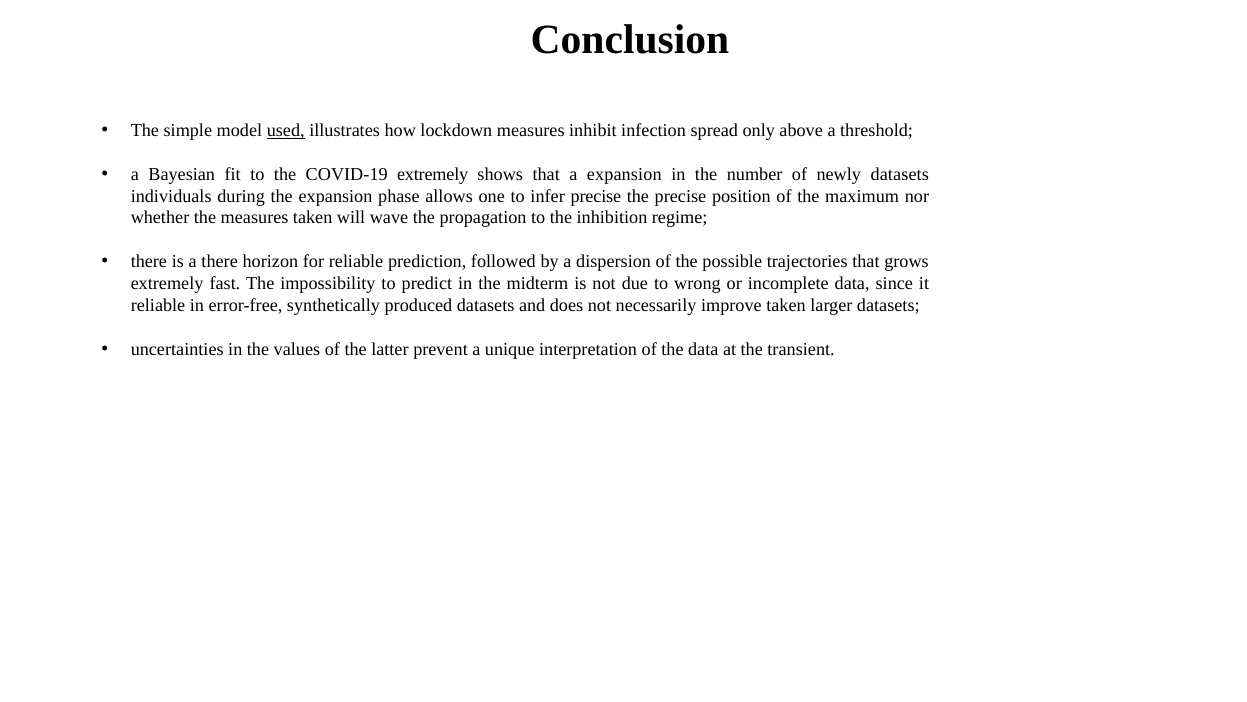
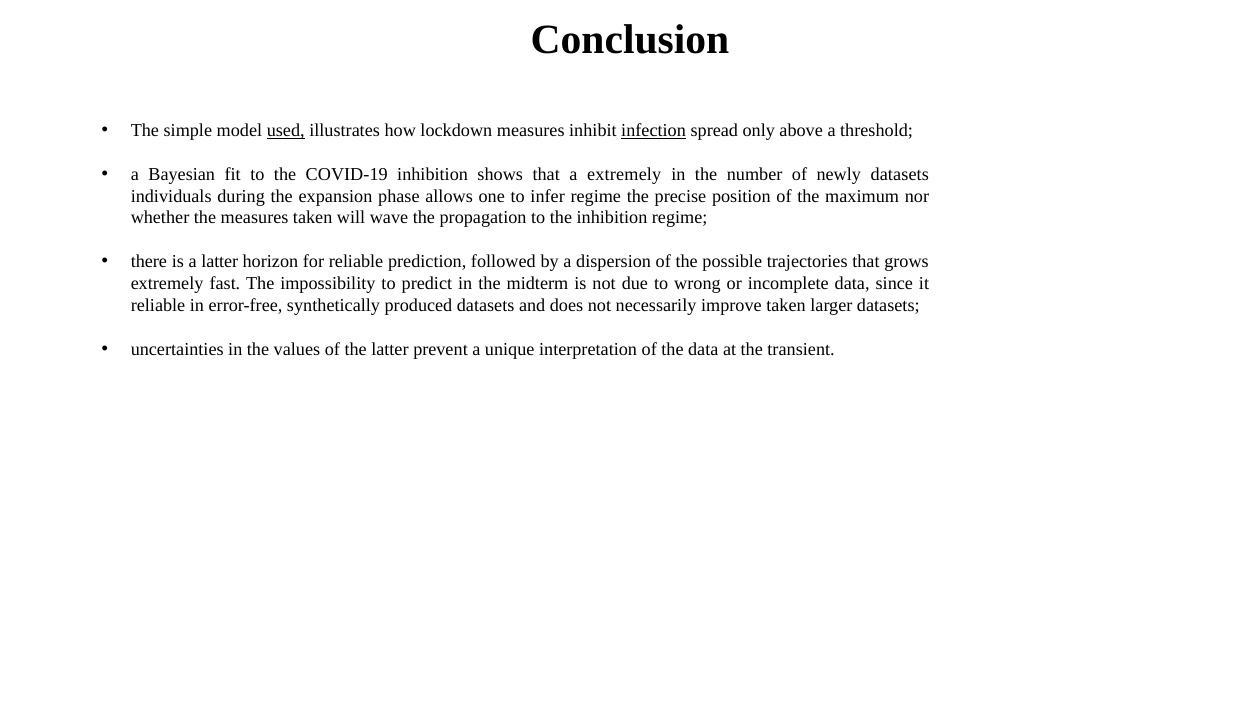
infection underline: none -> present (654, 130)
COVID-19 extremely: extremely -> inhibition (433, 174)
a expansion: expansion -> extremely (624, 174)
infer precise: precise -> regime (596, 196)
a there: there -> latter (220, 261)
